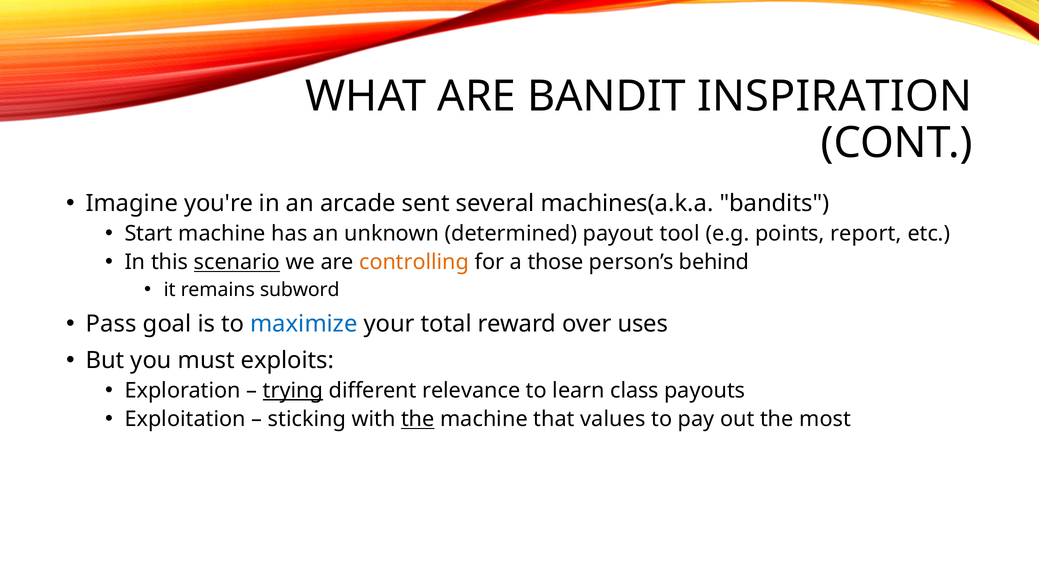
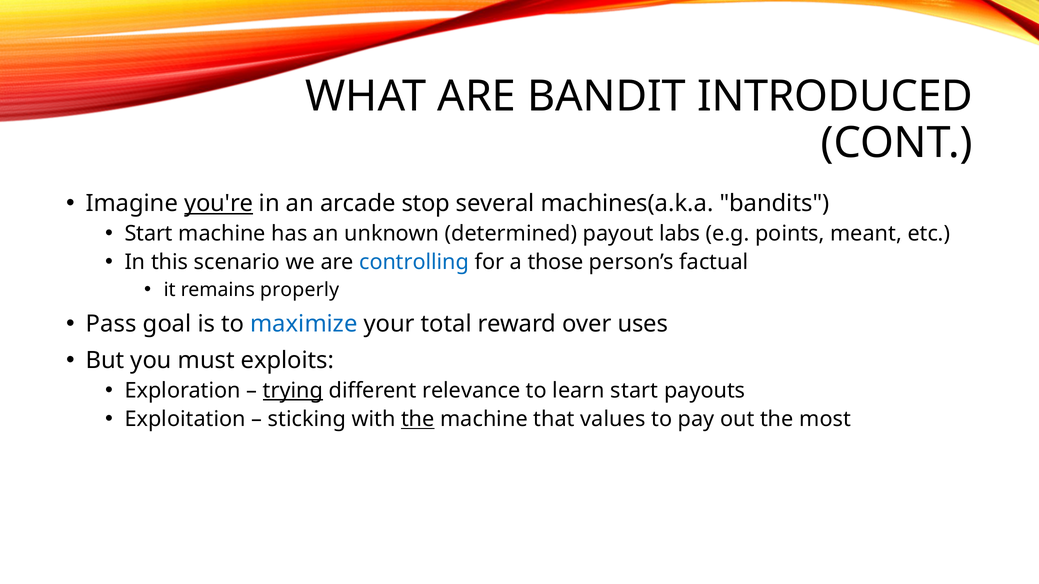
INSPIRATION: INSPIRATION -> INTRODUCED (835, 97)
you're underline: none -> present (219, 204)
sent: sent -> stop (426, 204)
tool: tool -> labs (680, 234)
report: report -> meant (866, 234)
scenario underline: present -> none (237, 262)
controlling colour: orange -> blue (414, 262)
behind: behind -> factual (714, 262)
subword: subword -> properly (300, 290)
learn class: class -> start (634, 391)
